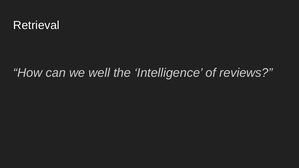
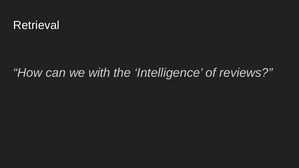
well: well -> with (99, 73)
